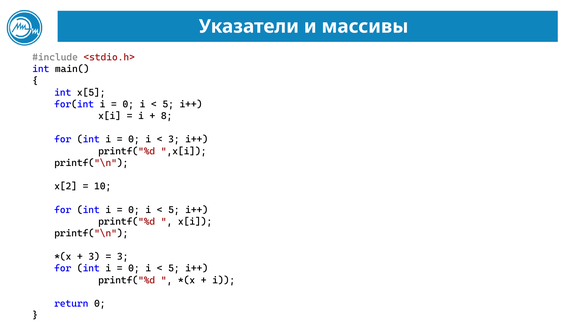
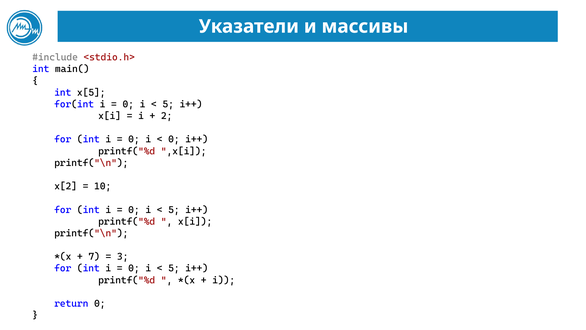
8: 8 -> 2 (167, 116)
3: 3 -> 0 (174, 139)
3: 3 -> 7 (94, 256)
